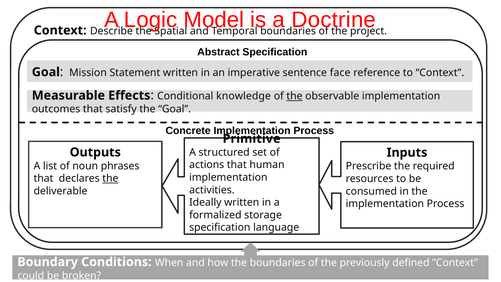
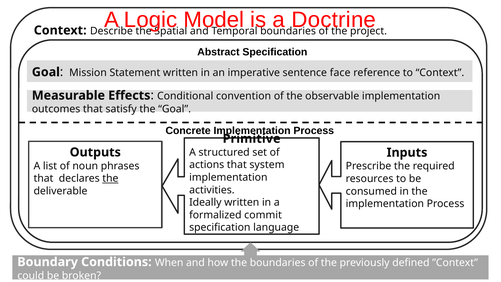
knowledge: knowledge -> convention (244, 96)
the underline: present -> none (294, 96)
human: human -> system (267, 165)
storage: storage -> commit (263, 215)
